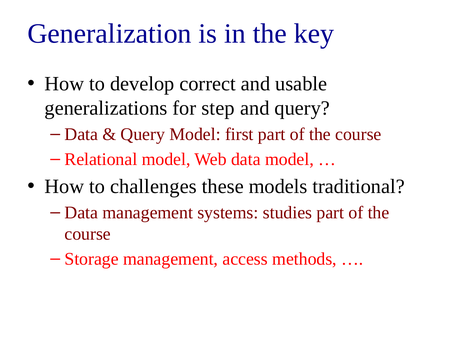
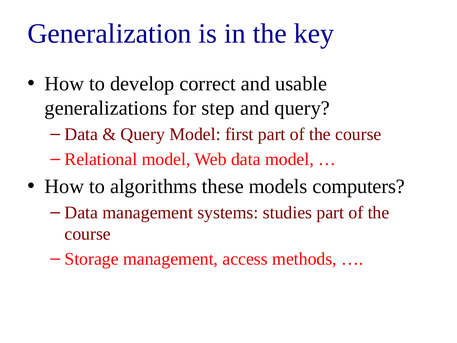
challenges: challenges -> algorithms (153, 186)
traditional: traditional -> computers (359, 186)
